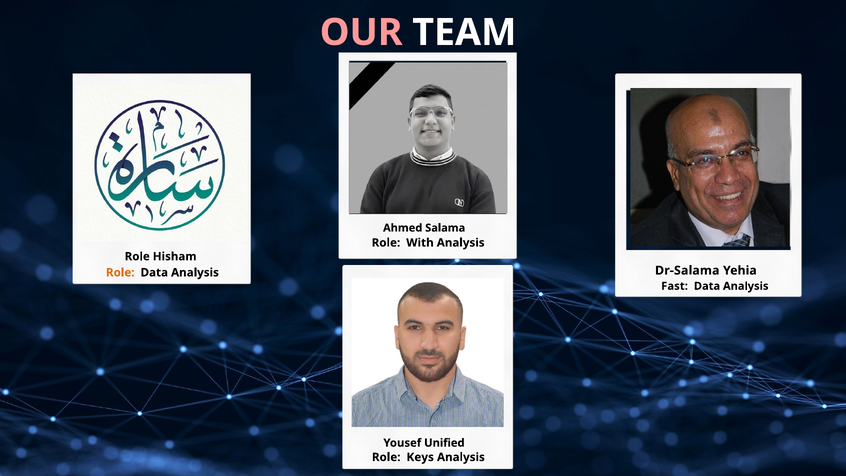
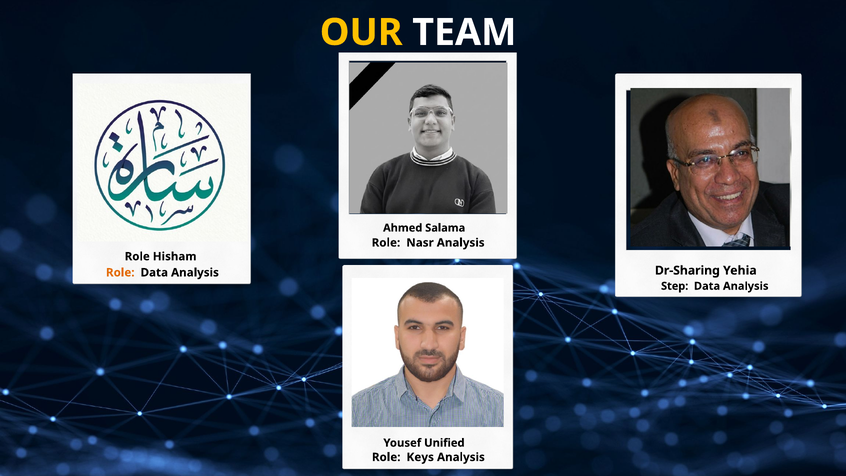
OUR colour: pink -> yellow (361, 32)
With: With -> Nasr (420, 243)
Dr-Salama: Dr-Salama -> Dr-Sharing (687, 270)
Fast: Fast -> Step (675, 286)
